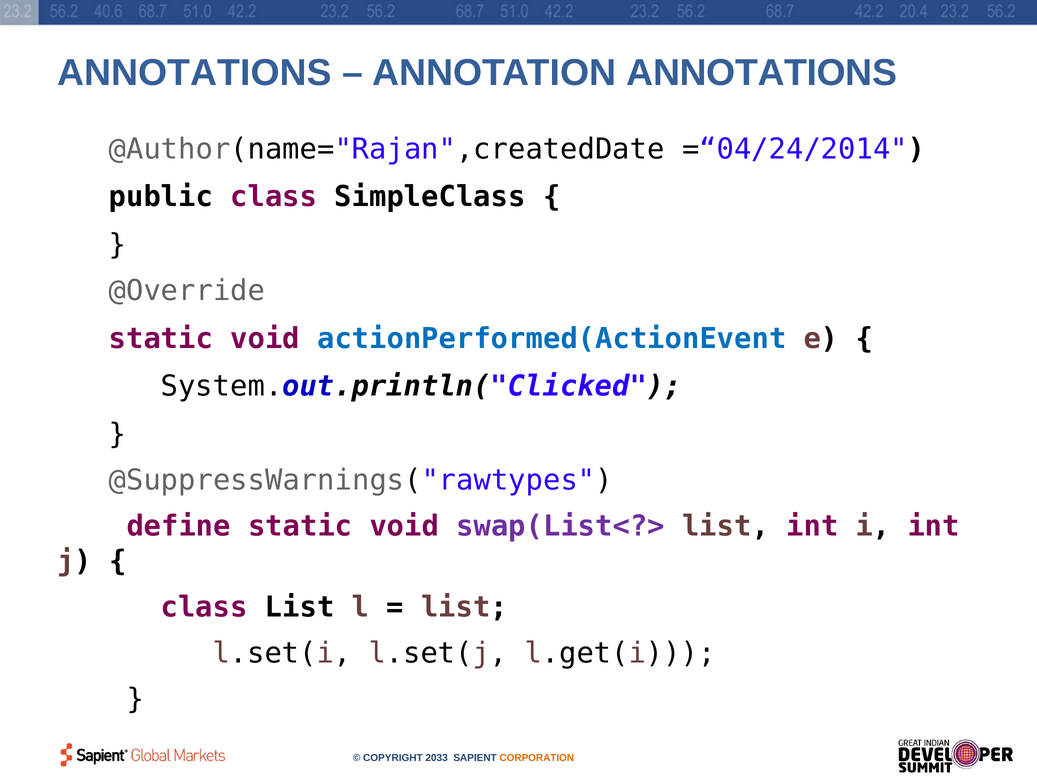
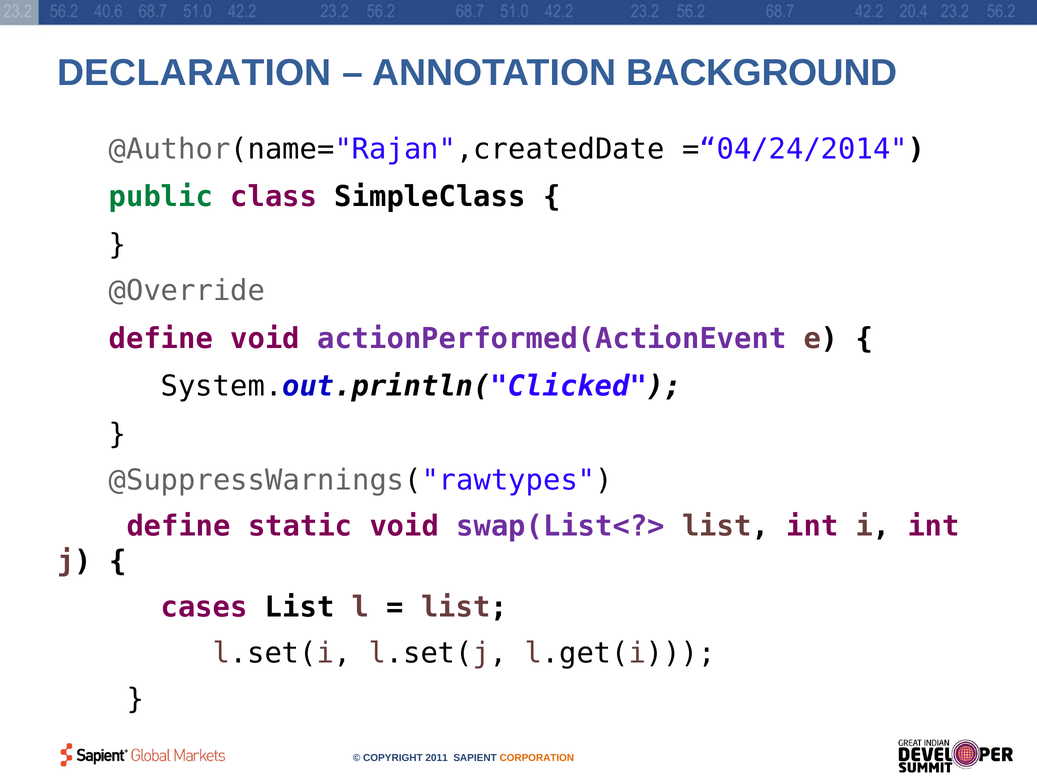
ANNOTATIONS: ANNOTATIONS -> DECLARATION (194, 73)
ANNOTATION ANNOTATIONS: ANNOTATIONS -> BACKGROUND (762, 73)
public colour: black -> green (161, 197)
static: static -> define (161, 338)
actionPerformed(ActionEvent colour: blue -> purple (552, 338)
class: class -> cases (204, 607)
2033: 2033 -> 2011 (437, 758)
